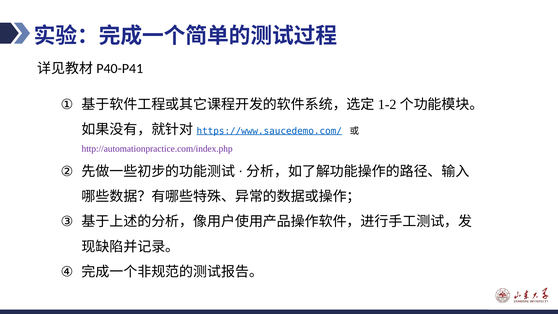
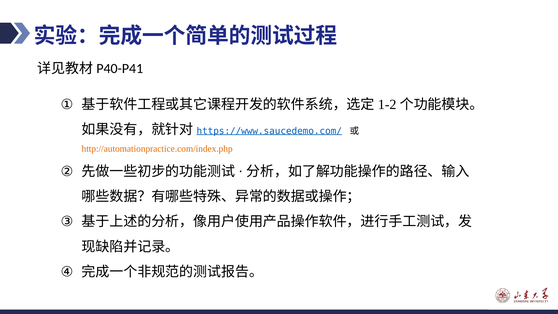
http://automationpractice.com/index.php colour: purple -> orange (157, 149)
